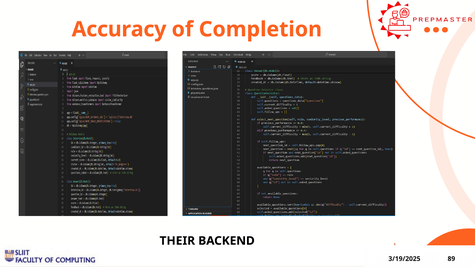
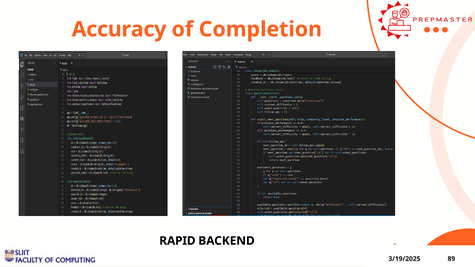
THEIR: THEIR -> RAPID (177, 241)
